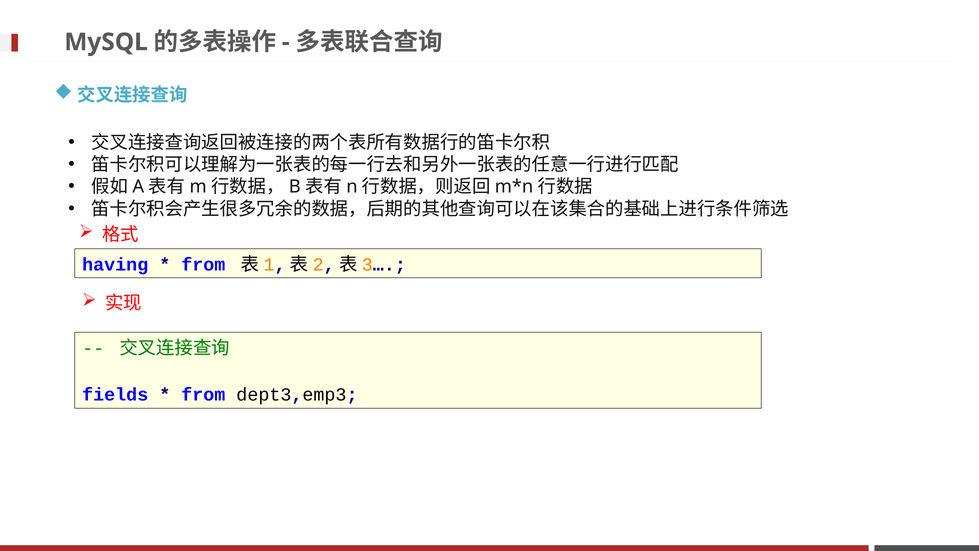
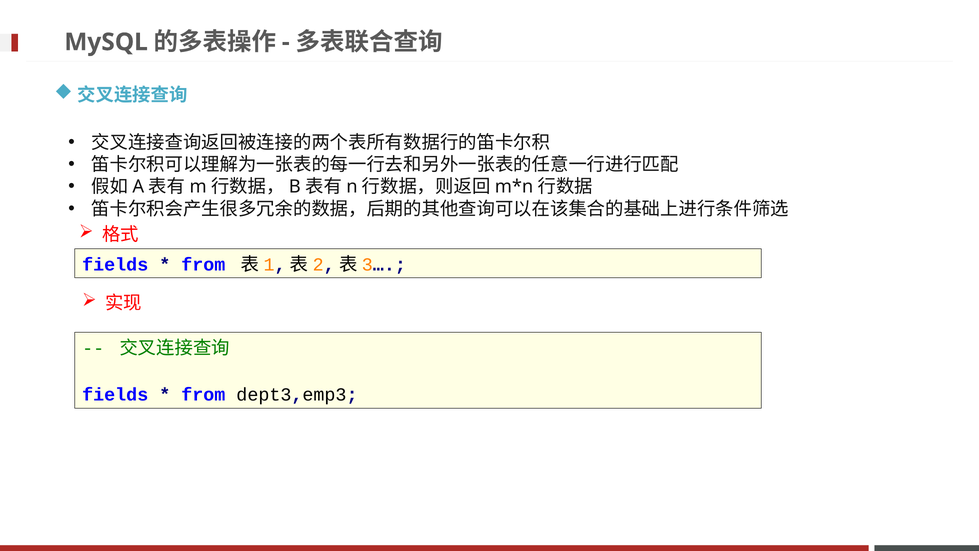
having: having -> fields (115, 264)
